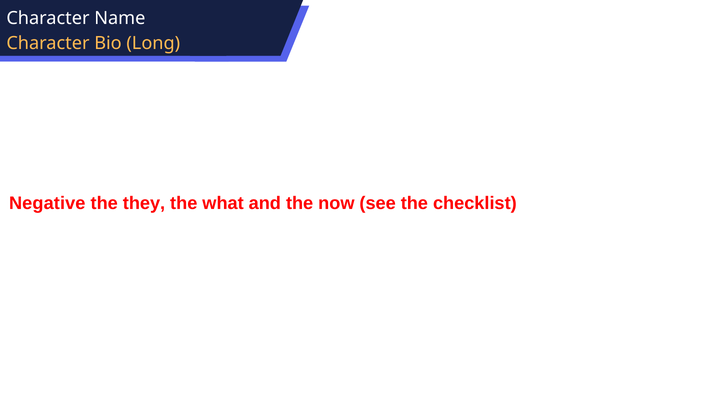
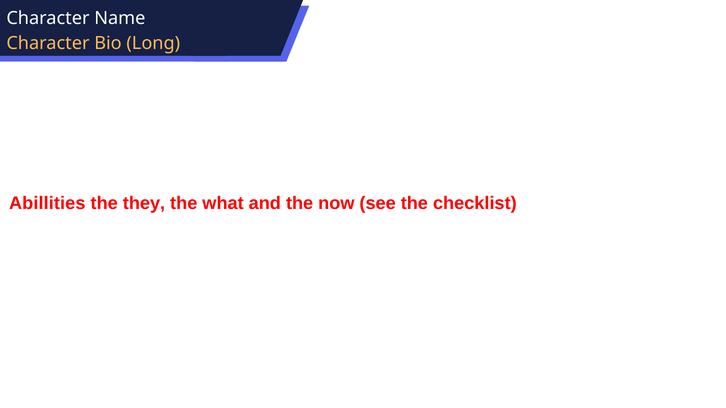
Negative: Negative -> Abillities (47, 203)
